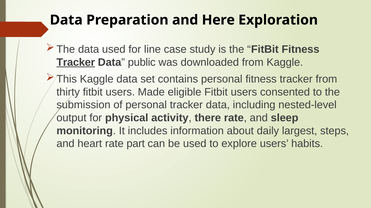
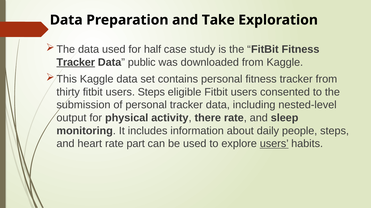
Here: Here -> Take (218, 20)
line: line -> half (153, 50)
users Made: Made -> Steps (151, 92)
largest: largest -> people (300, 131)
users underline: none -> present (274, 144)
